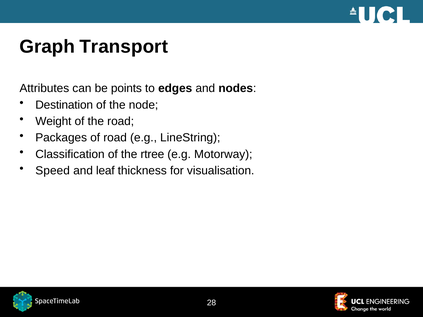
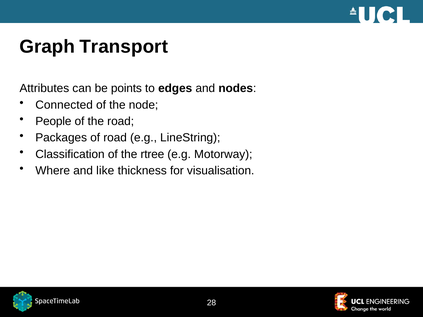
Destination: Destination -> Connected (64, 105)
Weight: Weight -> People (53, 121)
Speed: Speed -> Where (53, 171)
leaf: leaf -> like (105, 171)
